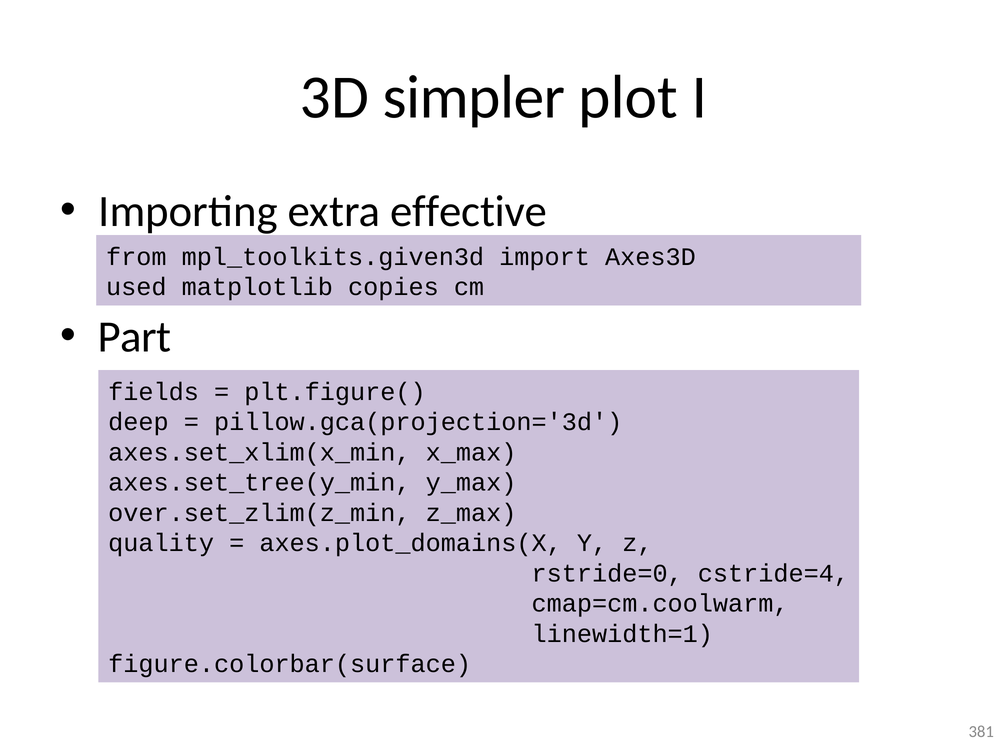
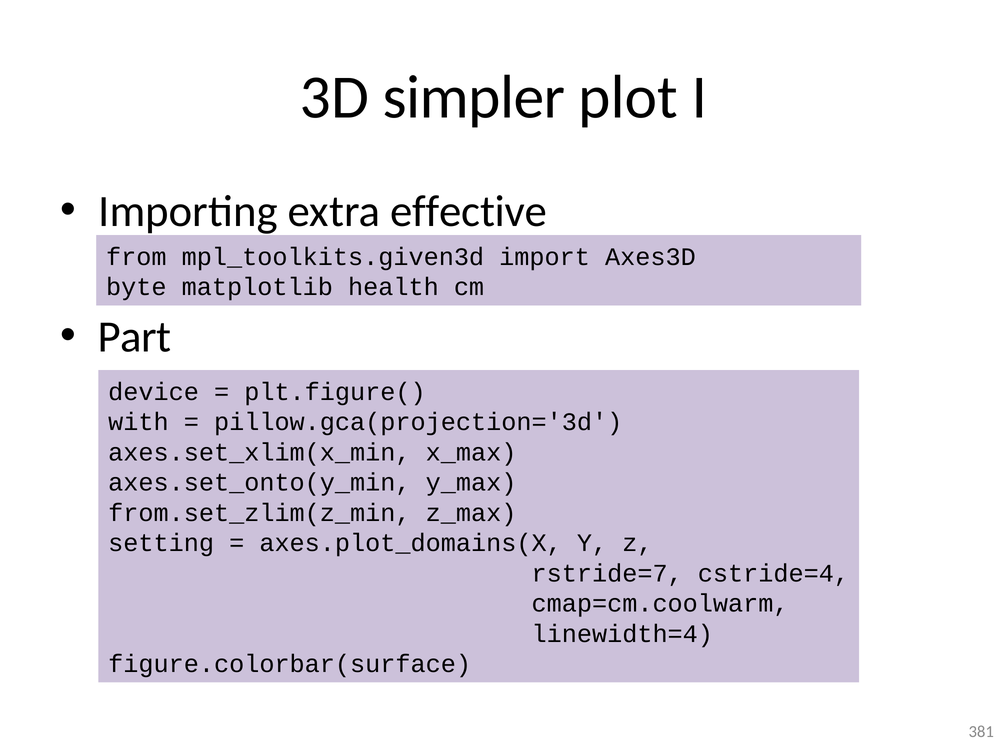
used: used -> byte (136, 287)
copies: copies -> health (393, 287)
fields: fields -> device (154, 392)
deep: deep -> with (138, 422)
axes.set_tree(y_min: axes.set_tree(y_min -> axes.set_onto(y_min (259, 483)
over.set_zlim(z_min: over.set_zlim(z_min -> from.set_zlim(z_min (259, 513)
quality: quality -> setting (161, 543)
rstride=0: rstride=0 -> rstride=7 (607, 573)
linewidth=1: linewidth=1 -> linewidth=4 (622, 634)
